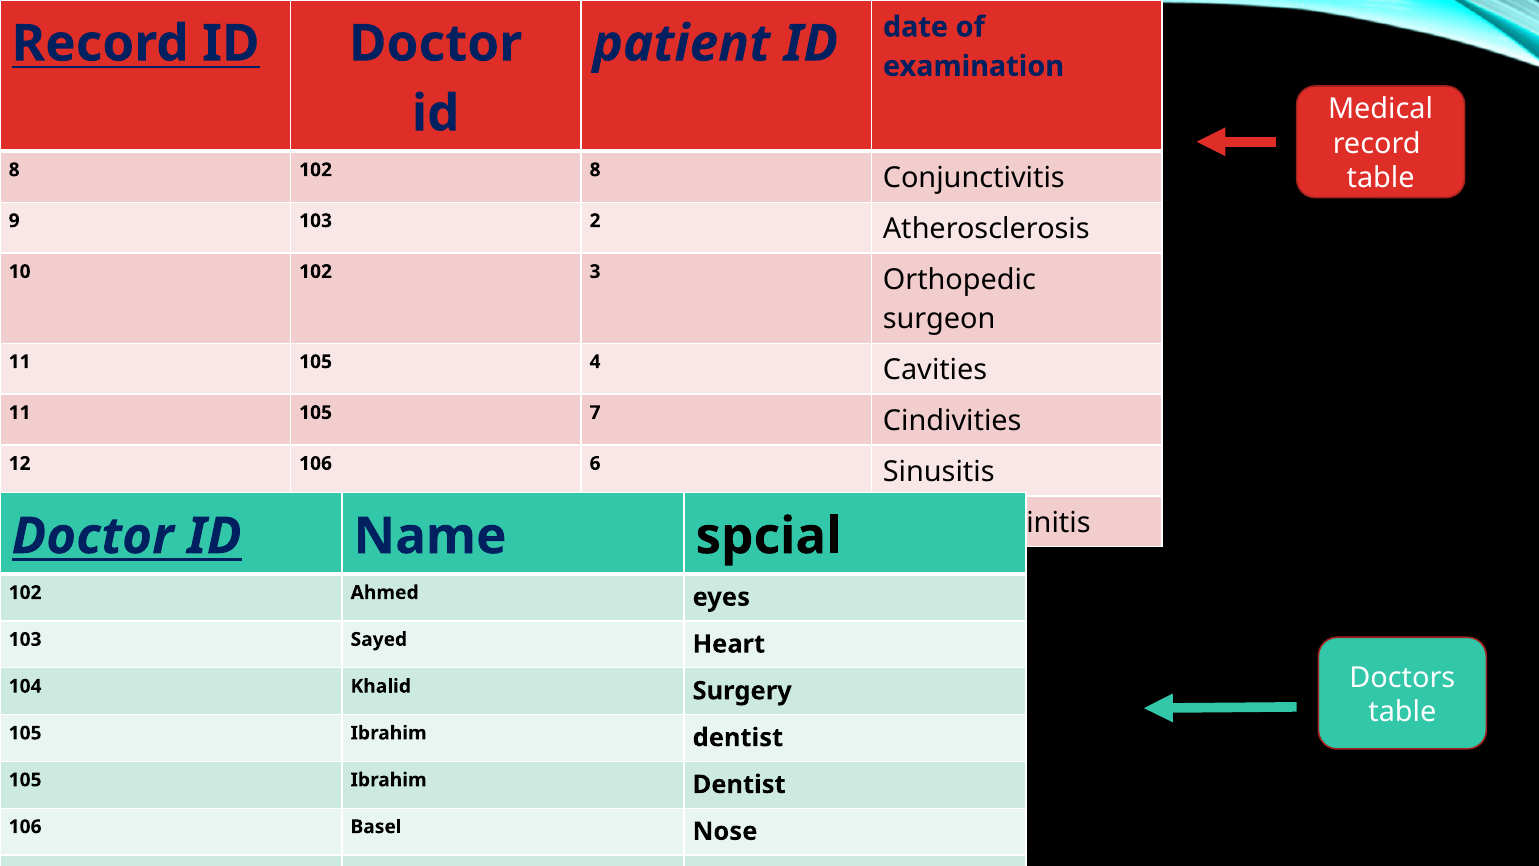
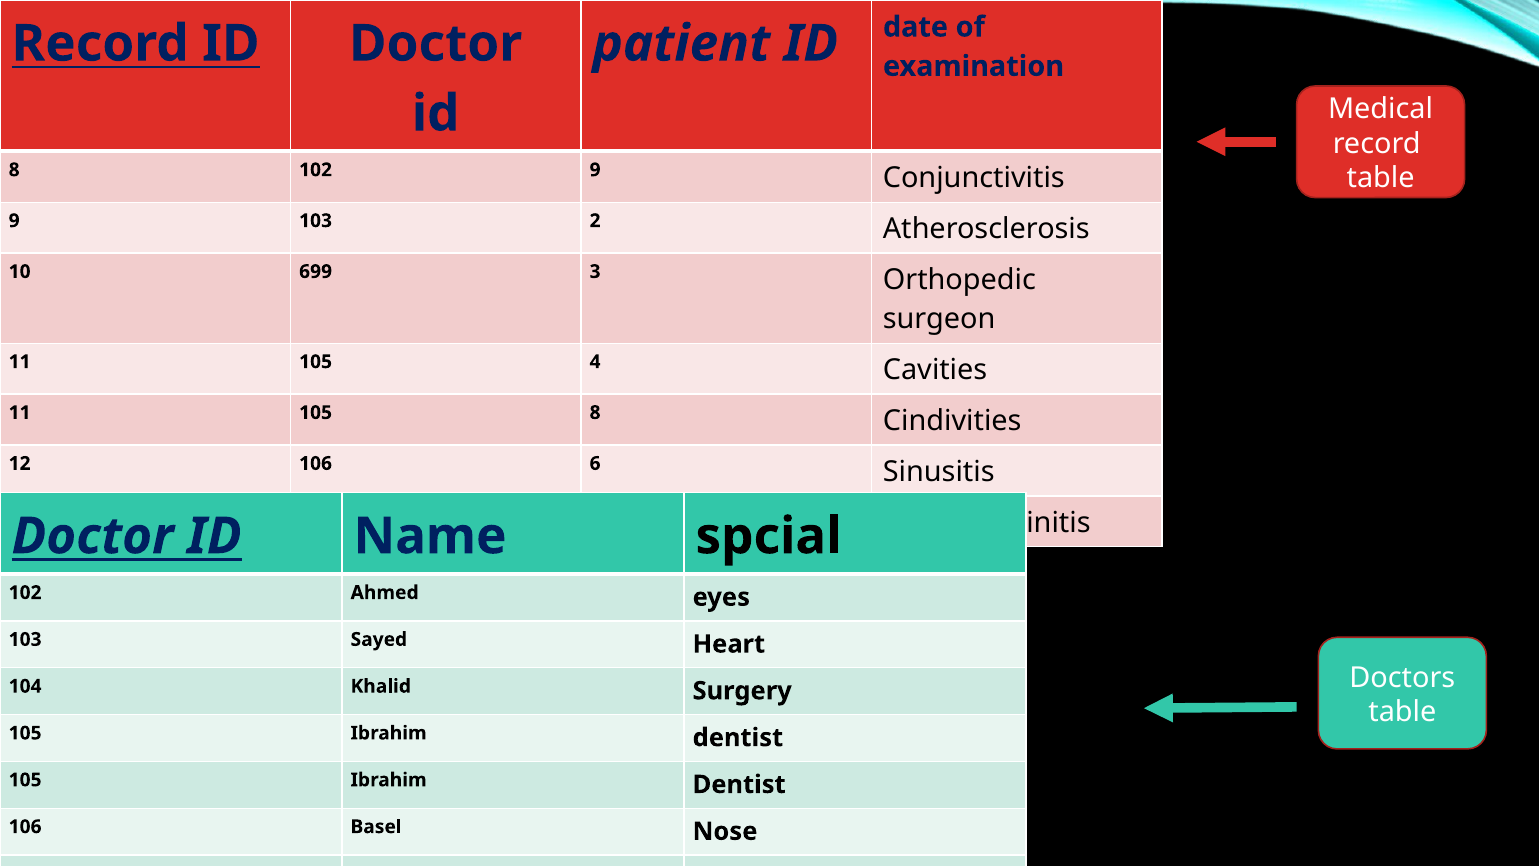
102 8: 8 -> 9 (595, 170)
10 102: 102 -> 699 (316, 272)
105 7: 7 -> 8 (595, 412)
